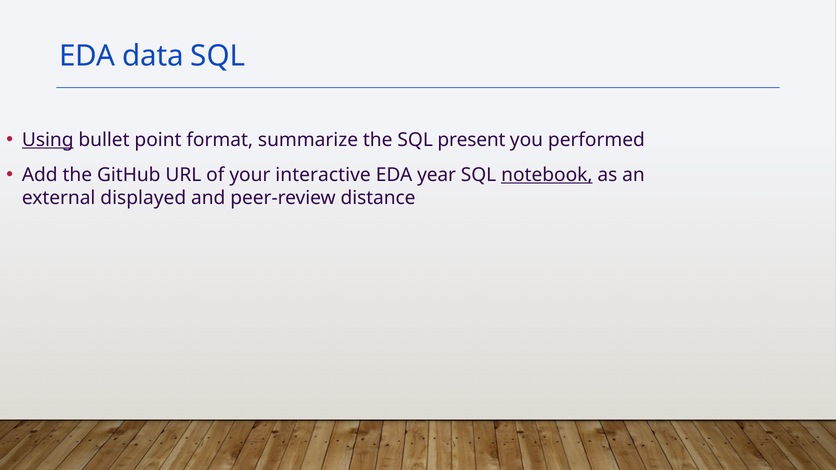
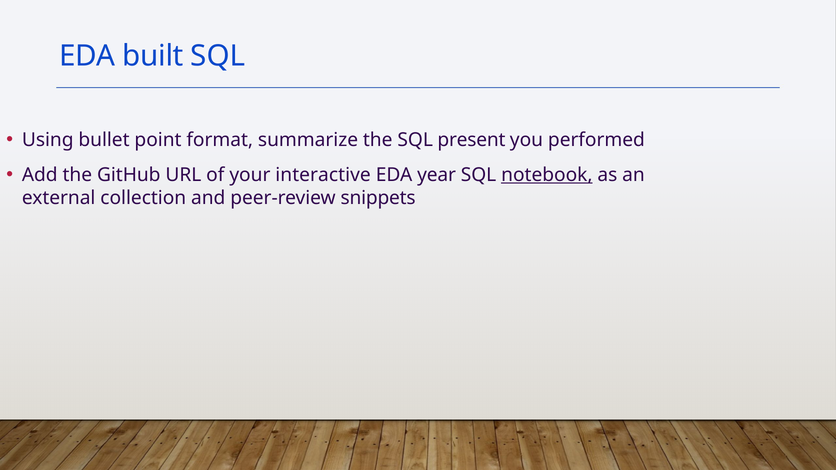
data: data -> built (153, 56)
Using underline: present -> none (48, 140)
displayed: displayed -> collection (143, 198)
distance: distance -> snippets (378, 198)
